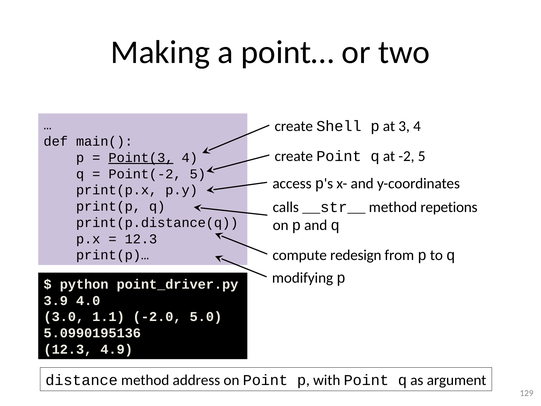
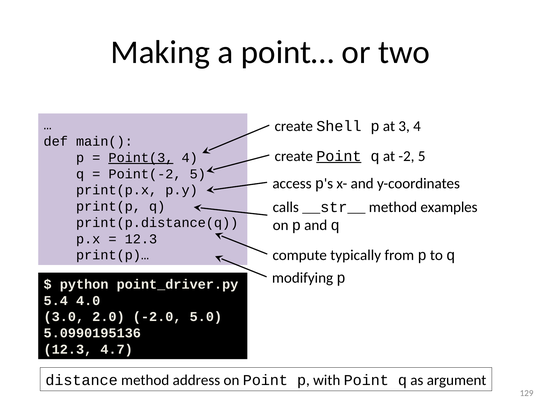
Point underline: none -> present (339, 156)
repetions: repetions -> examples (449, 207)
redesign: redesign -> typically (356, 255)
3.9: 3.9 -> 5.4 (56, 300)
1.1: 1.1 -> 2.0 (108, 317)
4.9: 4.9 -> 4.7 (117, 349)
